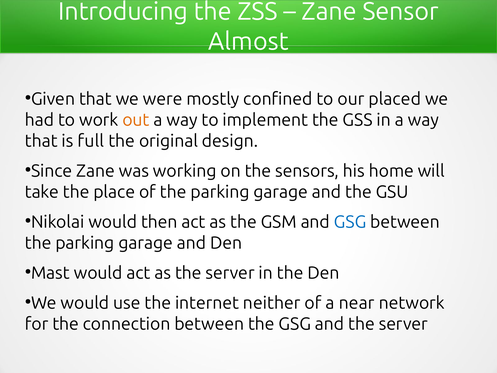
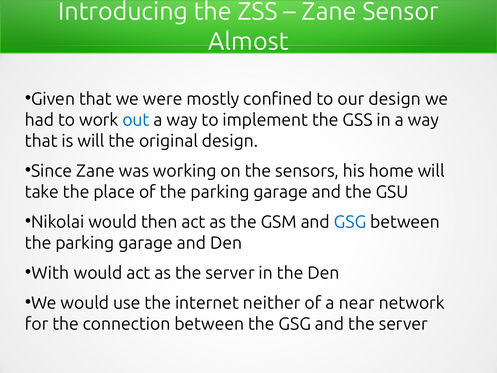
our placed: placed -> design (395, 99)
out colour: orange -> blue (136, 120)
is full: full -> will (91, 141)
Mast: Mast -> With (50, 273)
